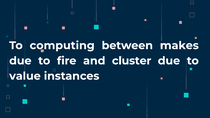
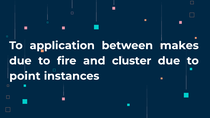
computing: computing -> application (62, 46)
value: value -> point (25, 76)
